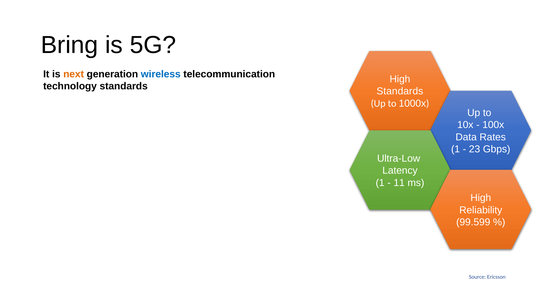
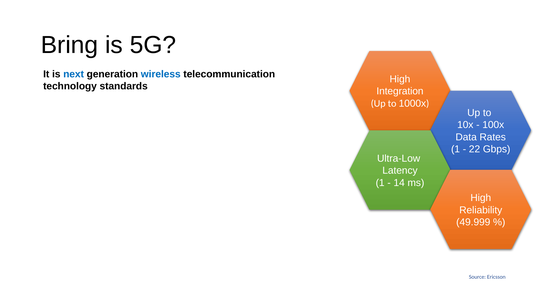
next colour: orange -> blue (74, 74)
Standards: Standards -> Integration (400, 91)
23: 23 -> 22 (475, 149)
11: 11 -> 14 (399, 183)
99.599: 99.599 -> 49.999 (473, 222)
